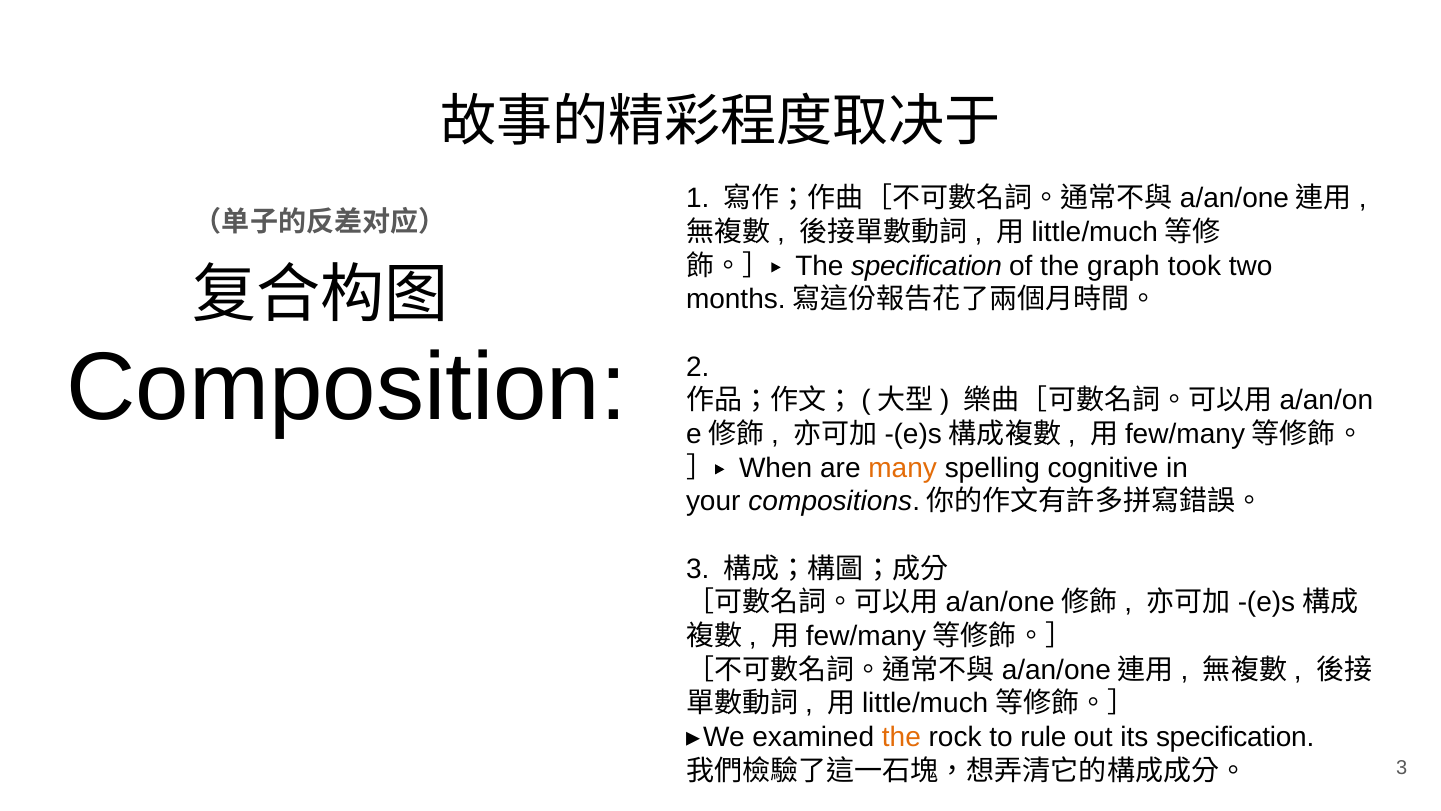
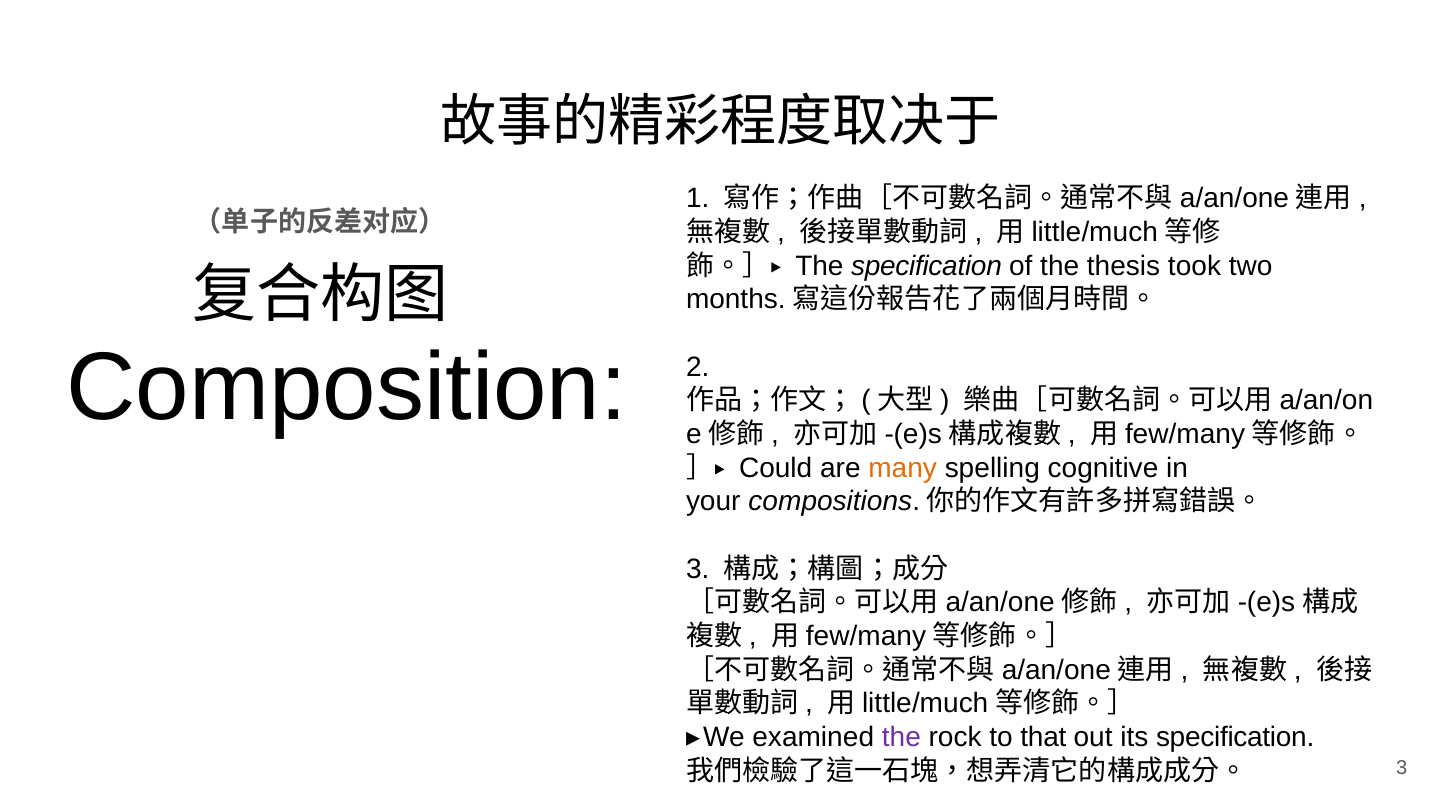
graph: graph -> thesis (1124, 266)
When: When -> Could (776, 468)
the colour: orange -> purple (901, 737)
rule: rule -> that (1043, 737)
